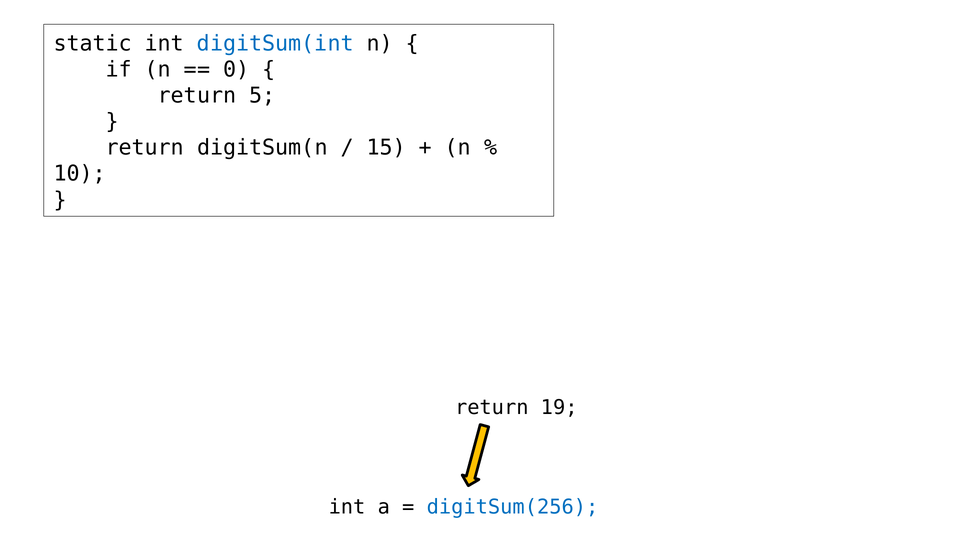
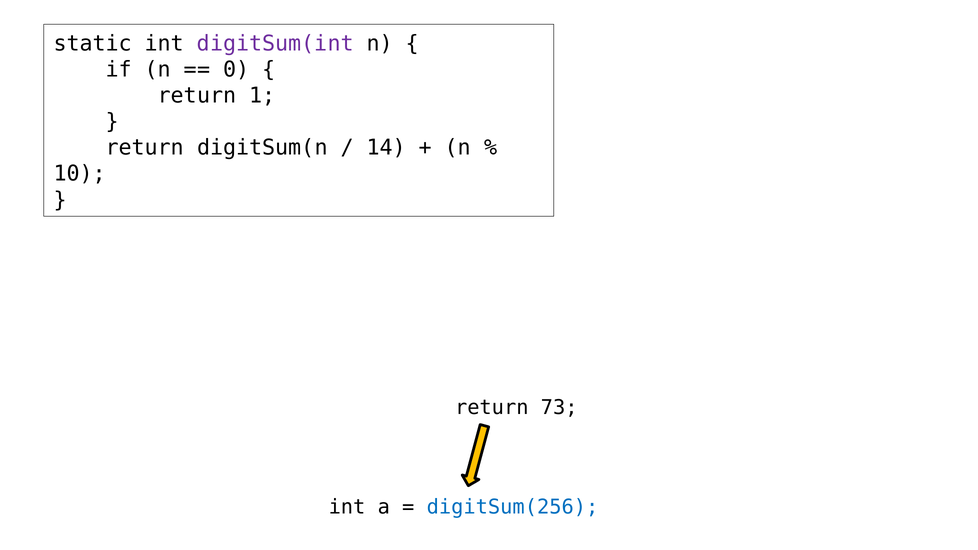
digitSum(int colour: blue -> purple (275, 44)
5: 5 -> 1 (262, 96)
15: 15 -> 14 (386, 148)
19: 19 -> 73 (559, 408)
